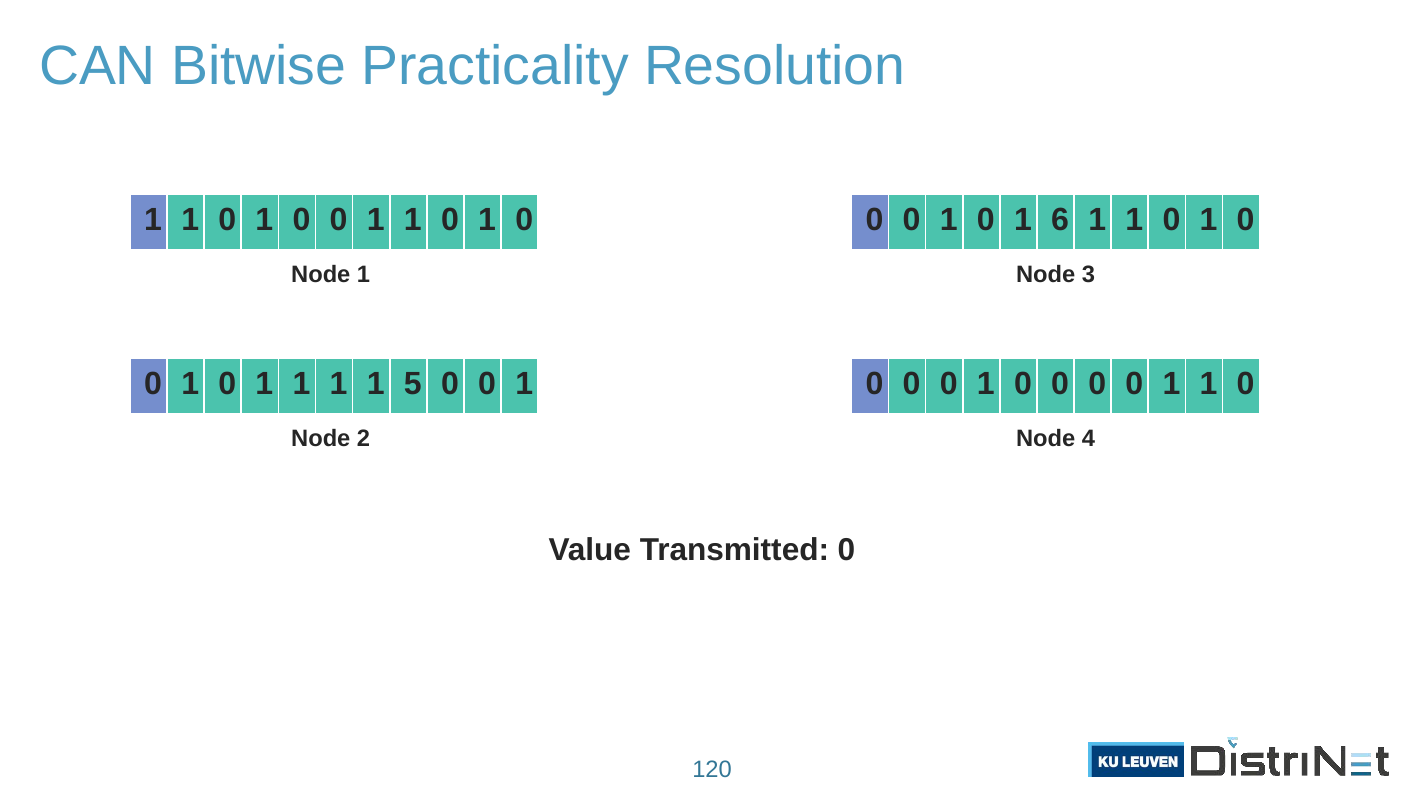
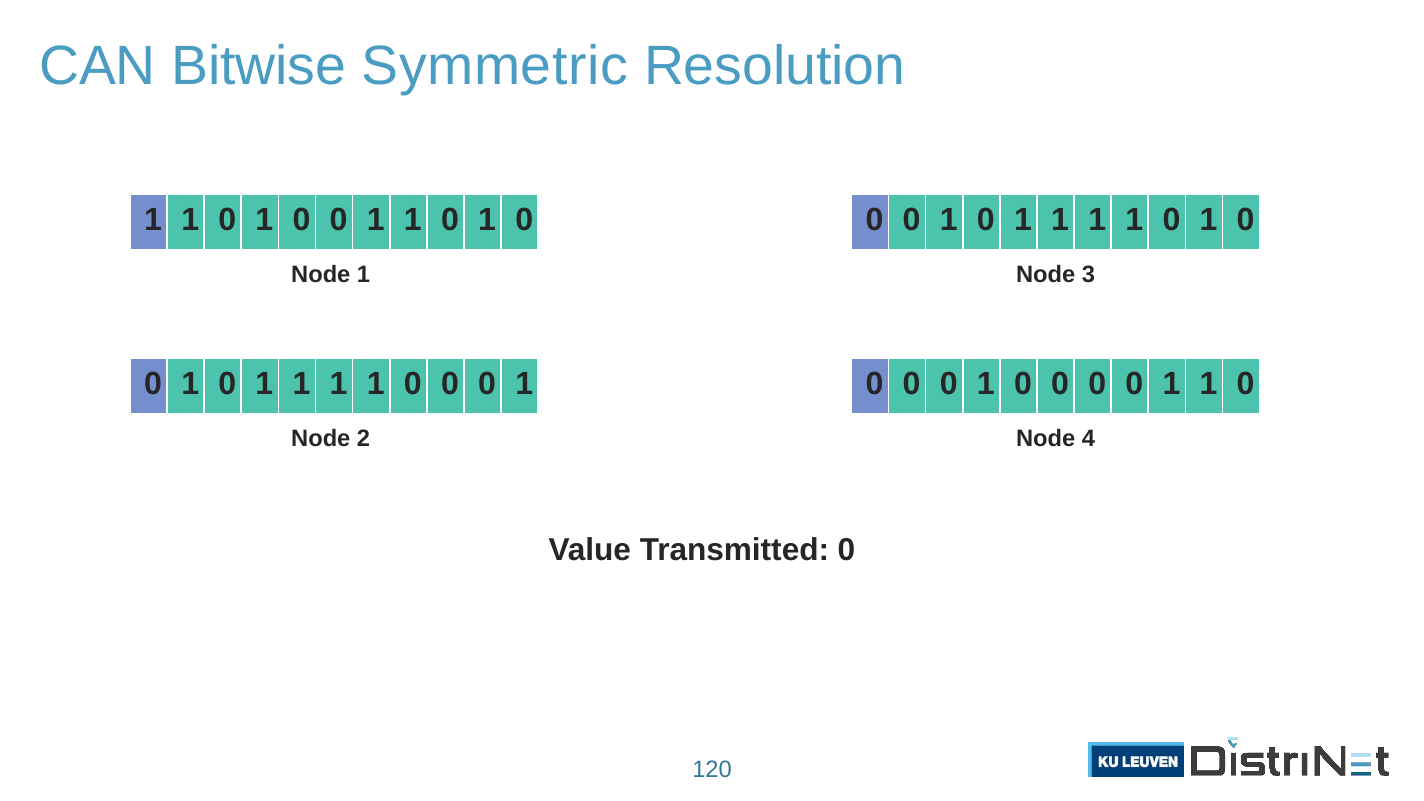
Practicality: Practicality -> Symmetric (495, 67)
6: 6 -> 1 (1060, 220)
5: 5 -> 0 (413, 384)
